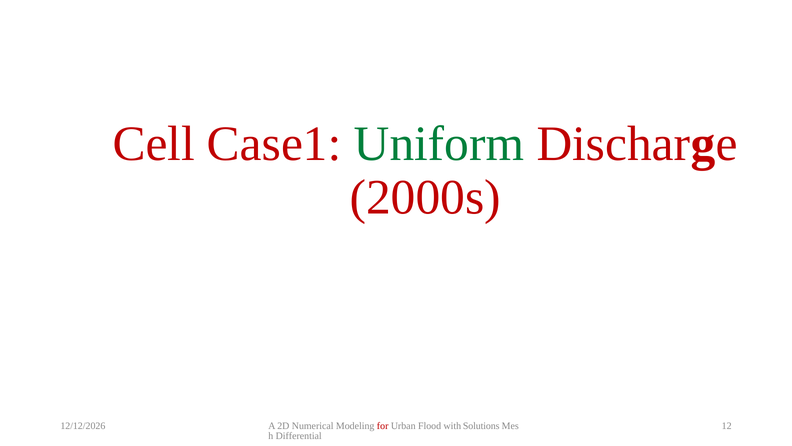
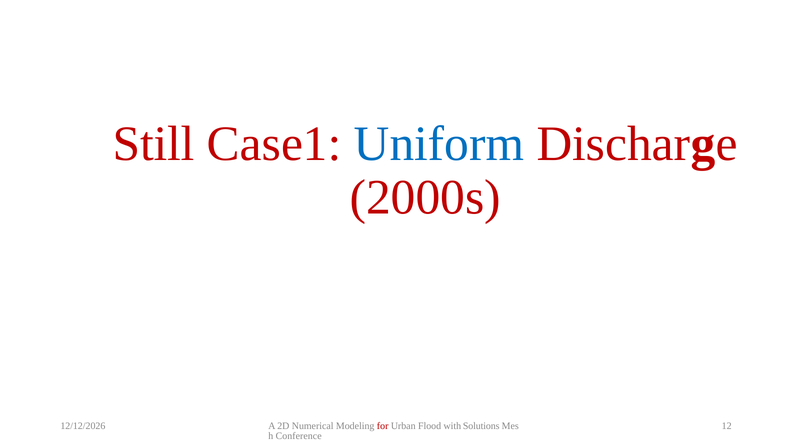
Cell: Cell -> Still (154, 144)
Uniform colour: green -> blue (439, 144)
Differential: Differential -> Conference (299, 435)
